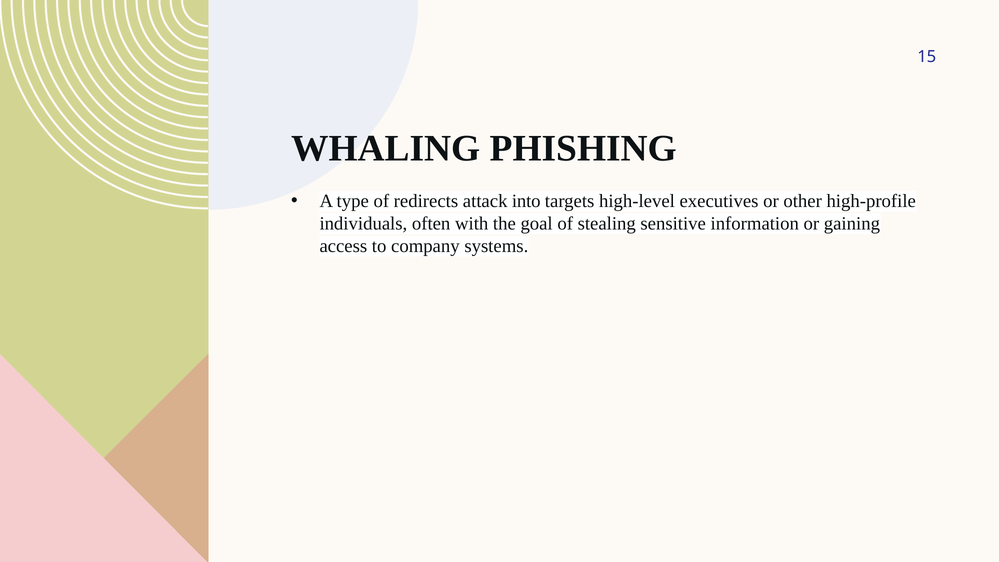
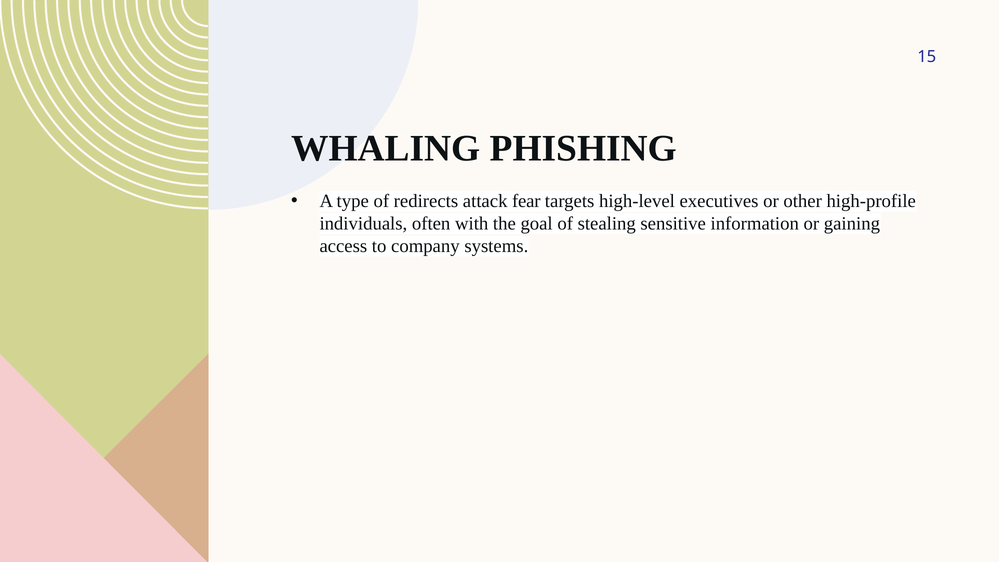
into: into -> fear (526, 201)
